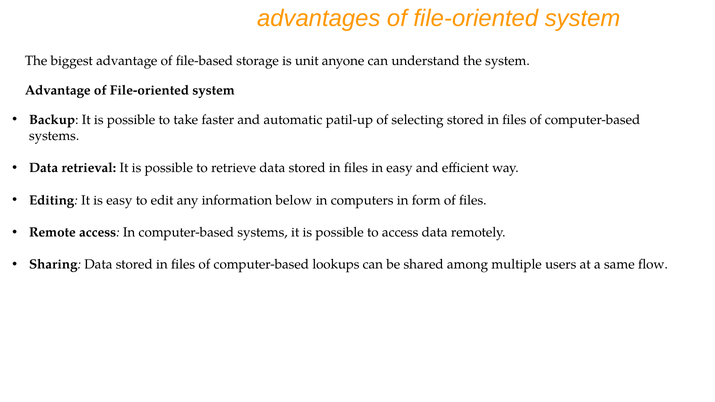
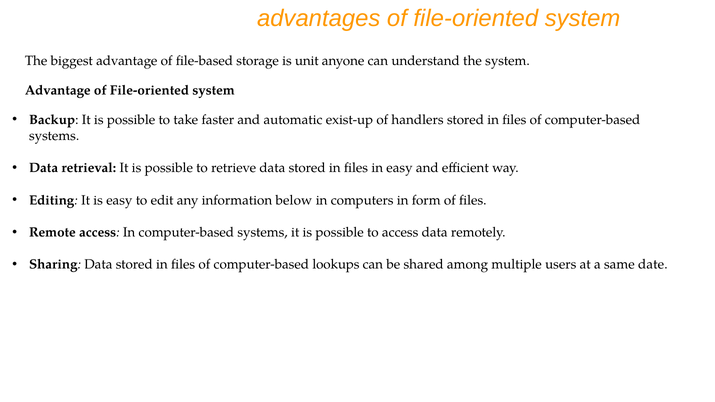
patil-up: patil-up -> exist-up (349, 120)
selecting: selecting -> handlers (418, 120)
flow: flow -> date (653, 265)
